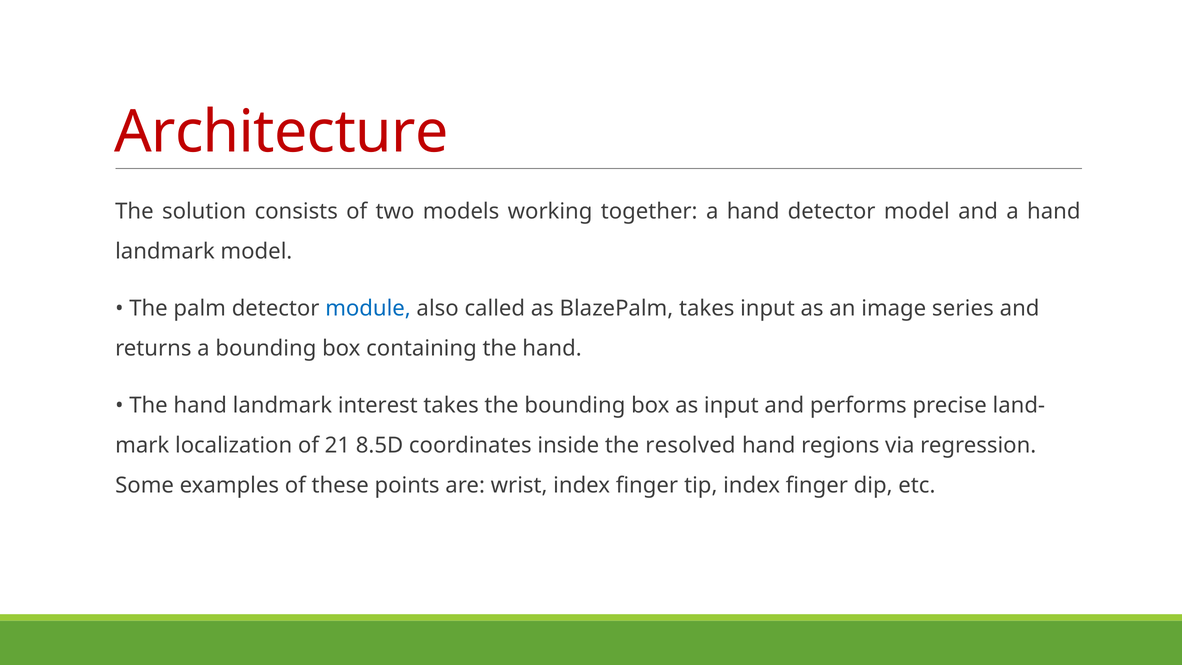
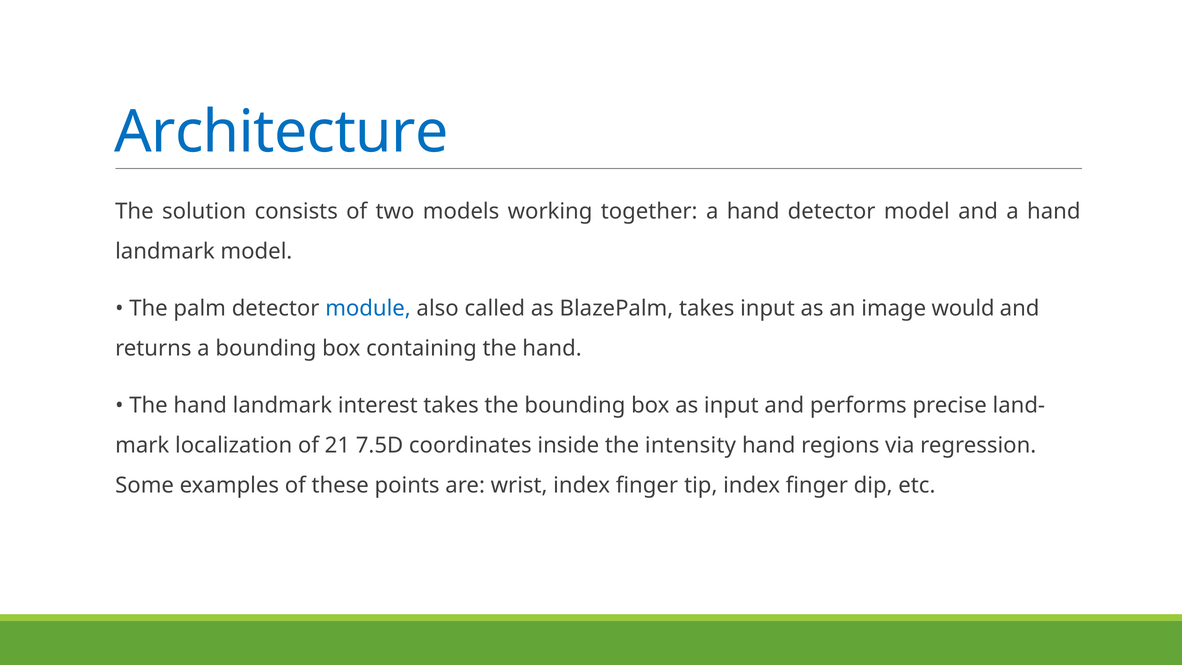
Architecture colour: red -> blue (281, 132)
series: series -> would (963, 309)
8.5D: 8.5D -> 7.5D (380, 445)
resolved: resolved -> intensity (690, 445)
